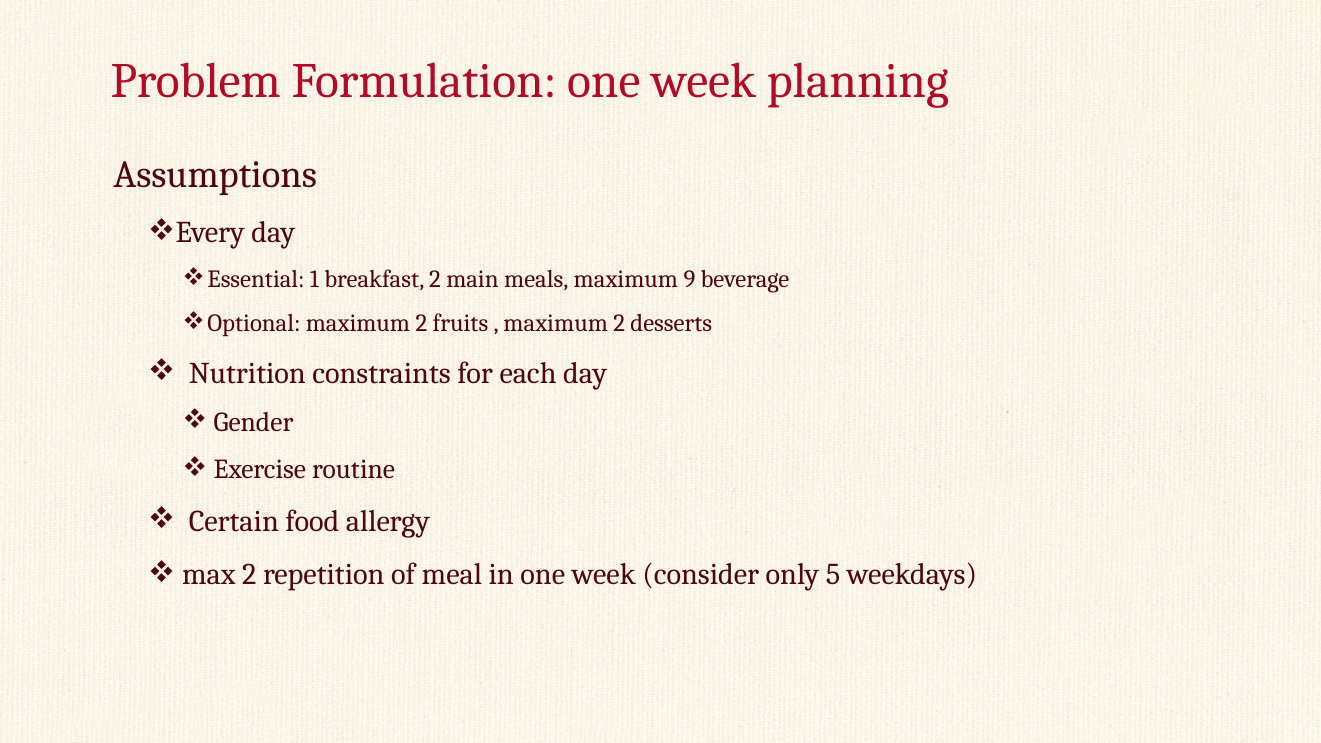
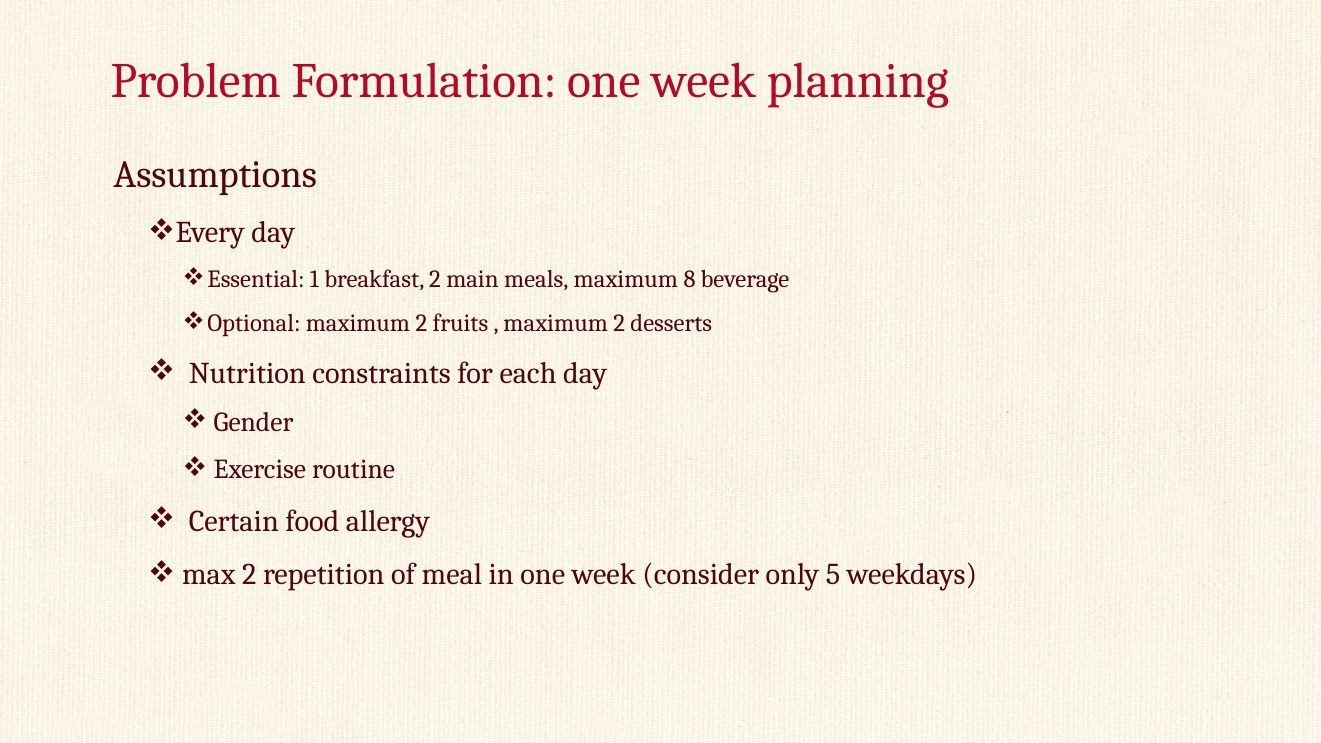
9: 9 -> 8 (690, 280)
